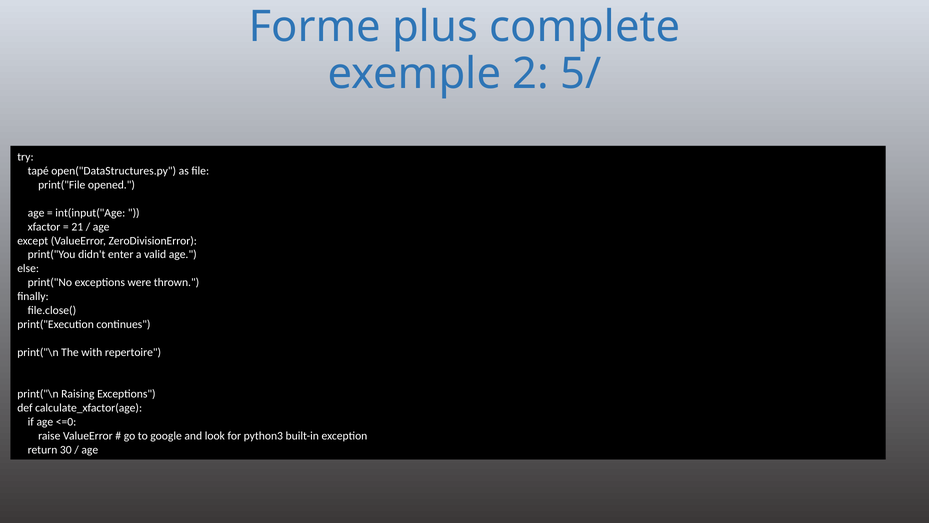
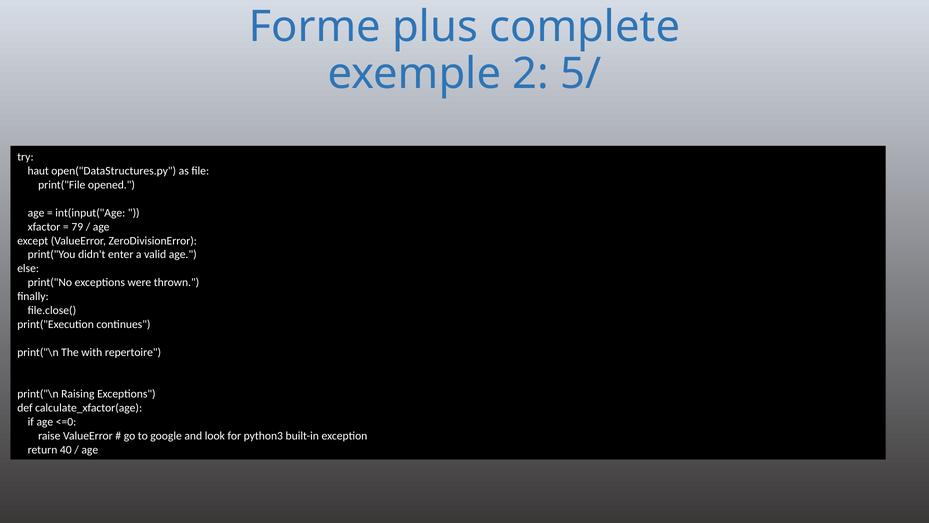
tapé: tapé -> haut (38, 171)
21: 21 -> 79 (77, 227)
30: 30 -> 40 (66, 450)
